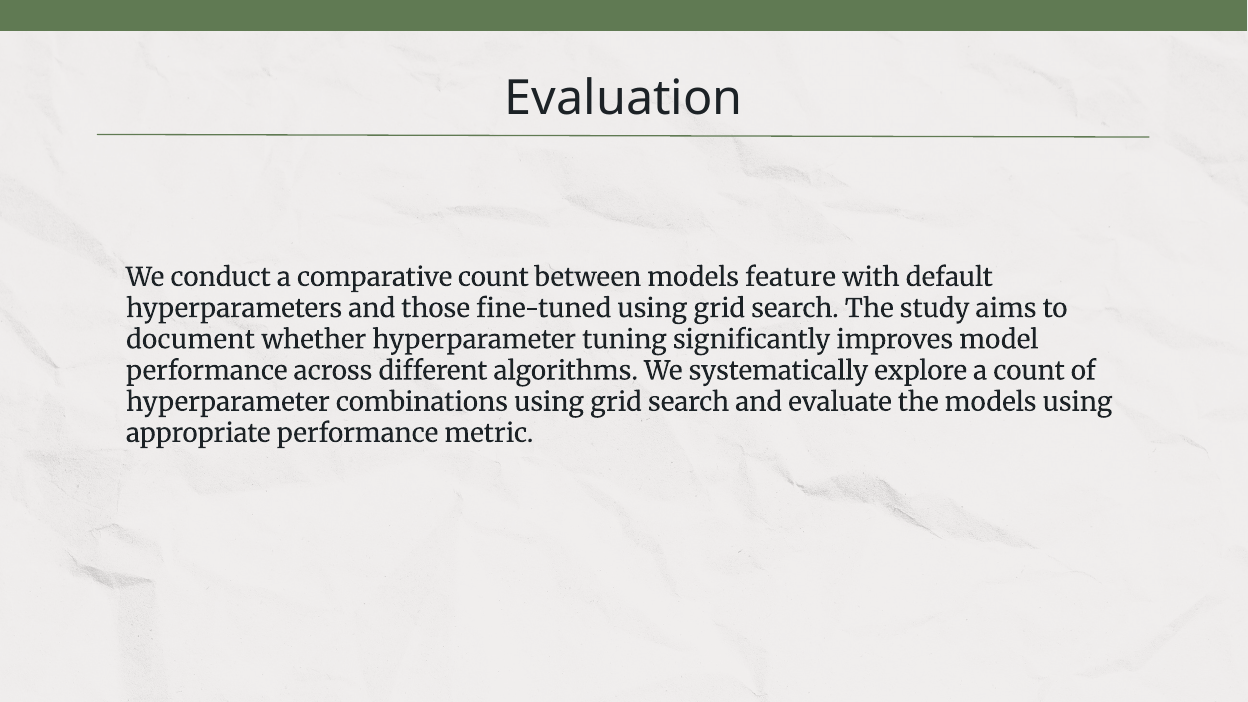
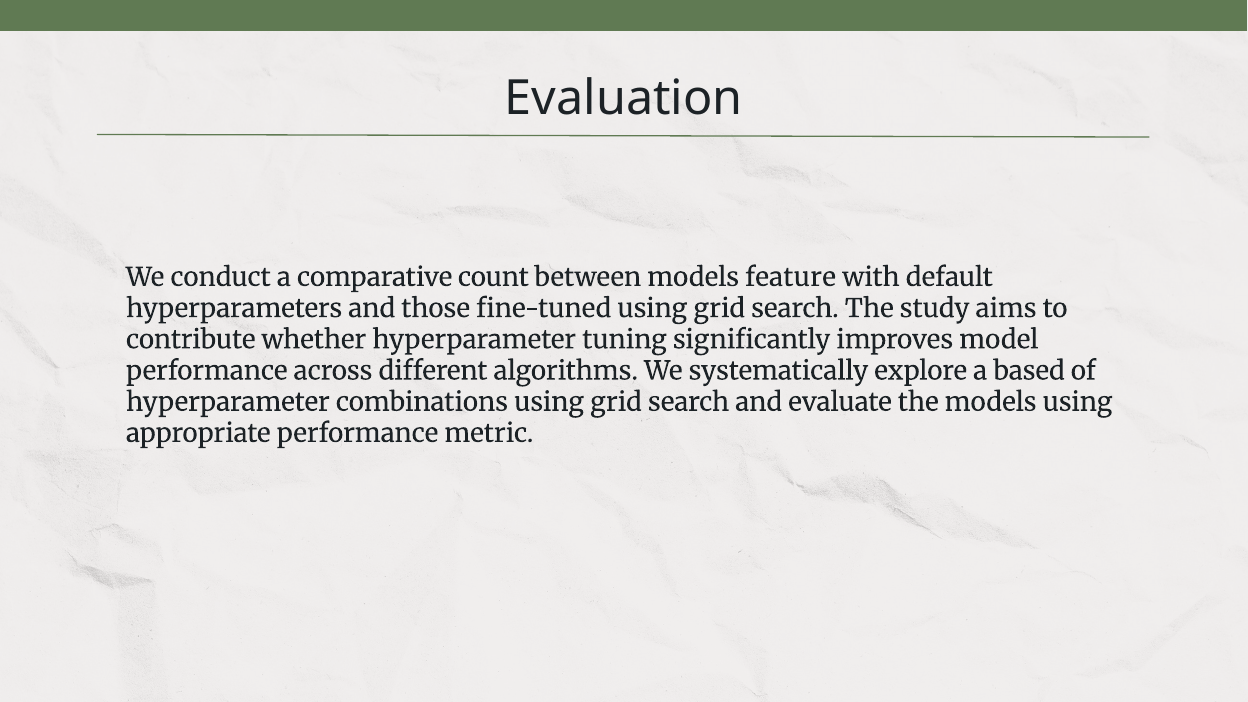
document: document -> contribute (191, 340)
a count: count -> based (1029, 371)
